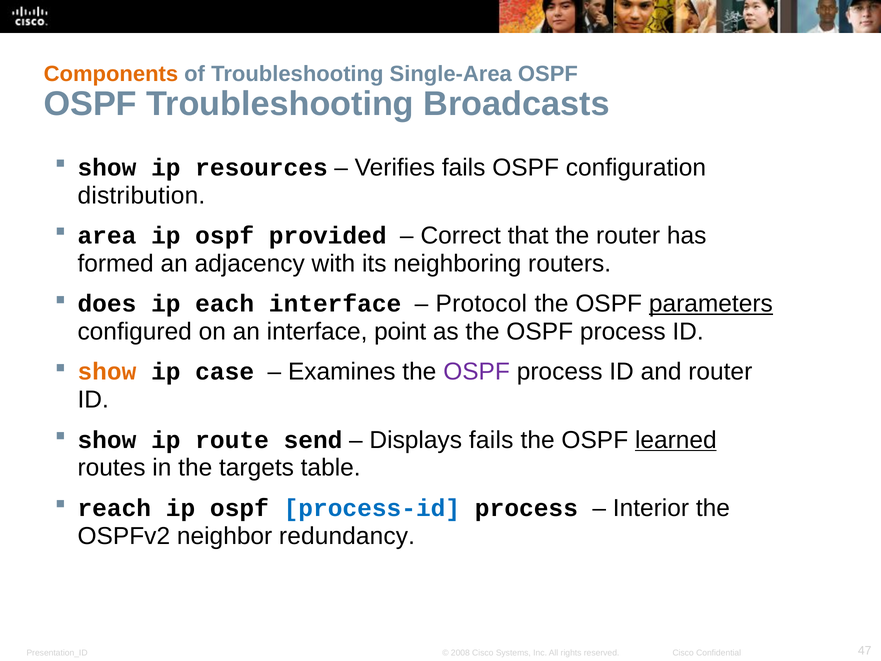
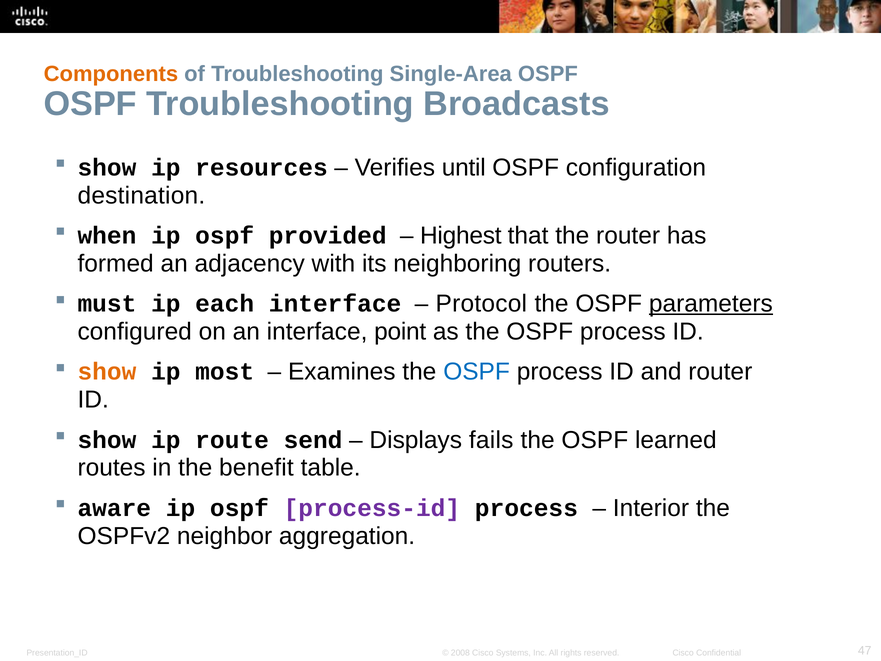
Verifies fails: fails -> until (464, 167)
distribution: distribution -> destination (141, 195)
area: area -> when (107, 236)
Correct: Correct -> Highest (461, 236)
does: does -> must (107, 304)
case: case -> most (225, 372)
OSPF colour: purple -> blue (477, 372)
learned underline: present -> none (676, 440)
targets: targets -> benefit (256, 468)
reach: reach -> aware (114, 508)
process-id colour: blue -> purple (372, 508)
redundancy: redundancy -> aggregation (347, 536)
